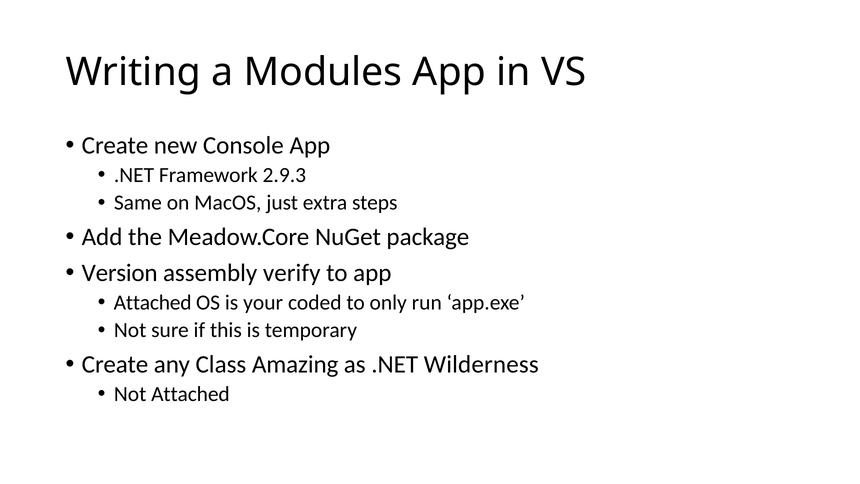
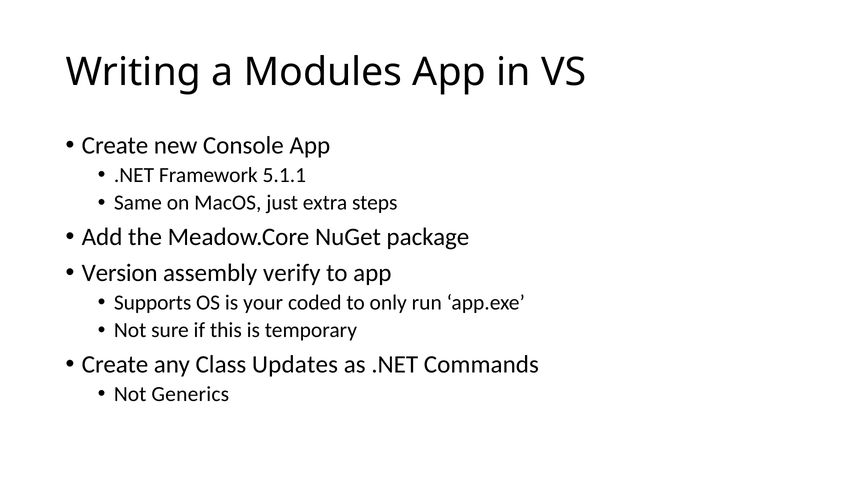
2.9.3: 2.9.3 -> 5.1.1 (284, 175)
Attached: Attached -> Supports (153, 303)
Amazing: Amazing -> Updates (295, 364)
Wilderness: Wilderness -> Commands (481, 364)
Not Attached: Attached -> Generics (190, 394)
